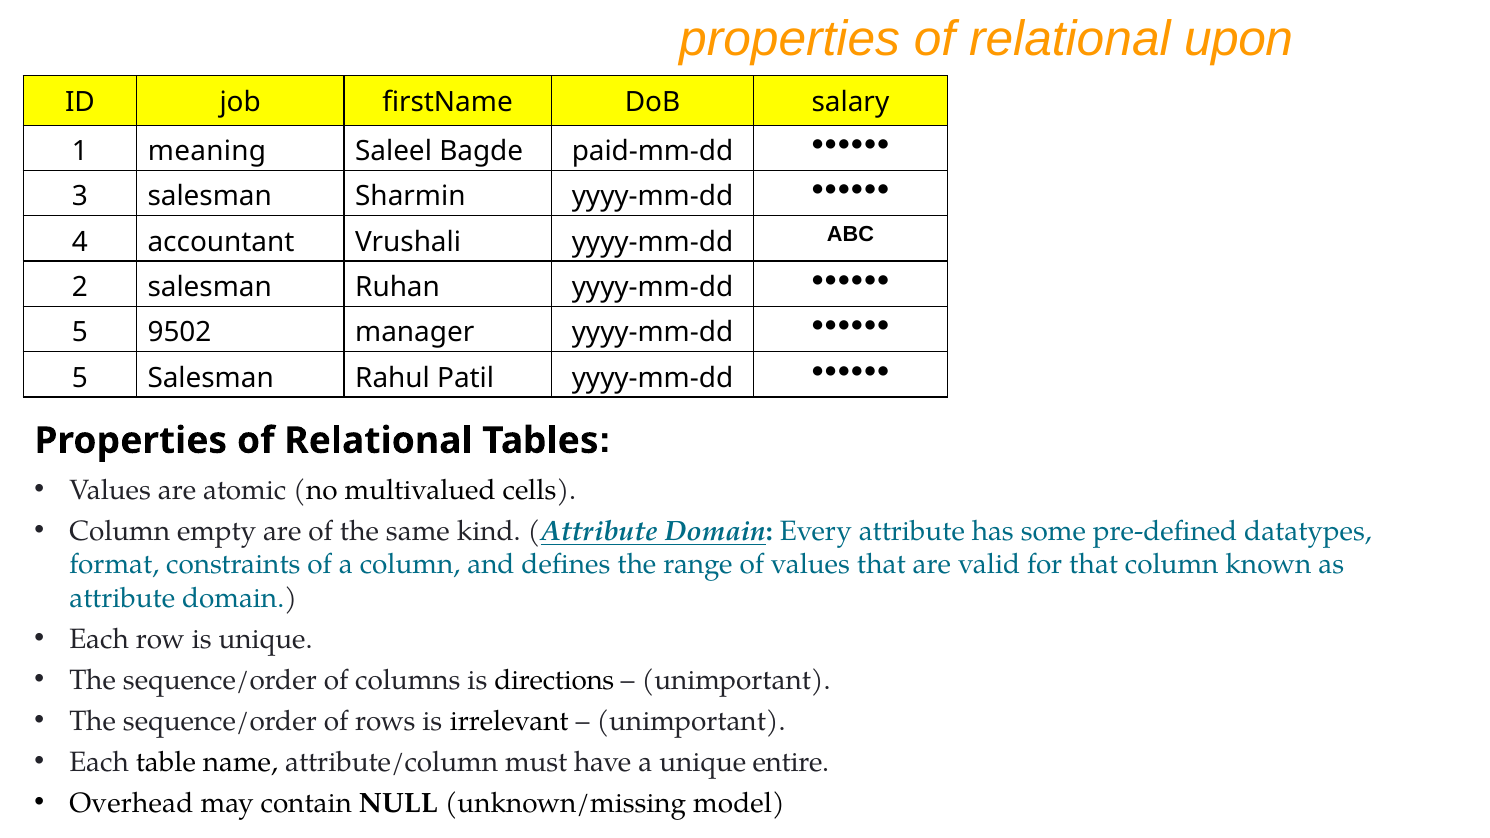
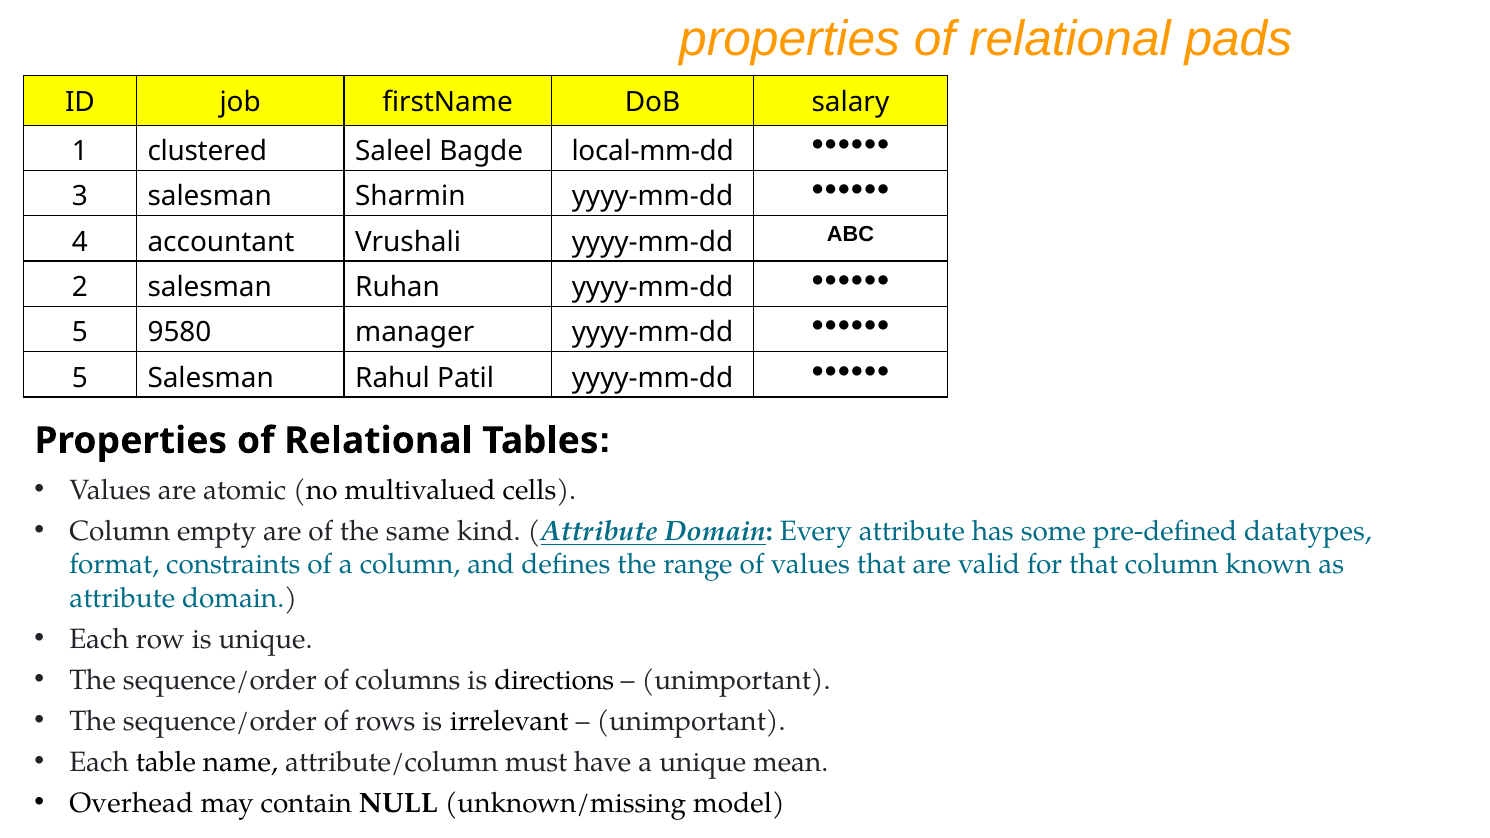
upon: upon -> pads (1238, 39)
meaning: meaning -> clustered (207, 151)
paid-mm-dd: paid-mm-dd -> local-mm-dd (653, 151)
9502: 9502 -> 9580 (179, 333)
entire: entire -> mean (791, 762)
